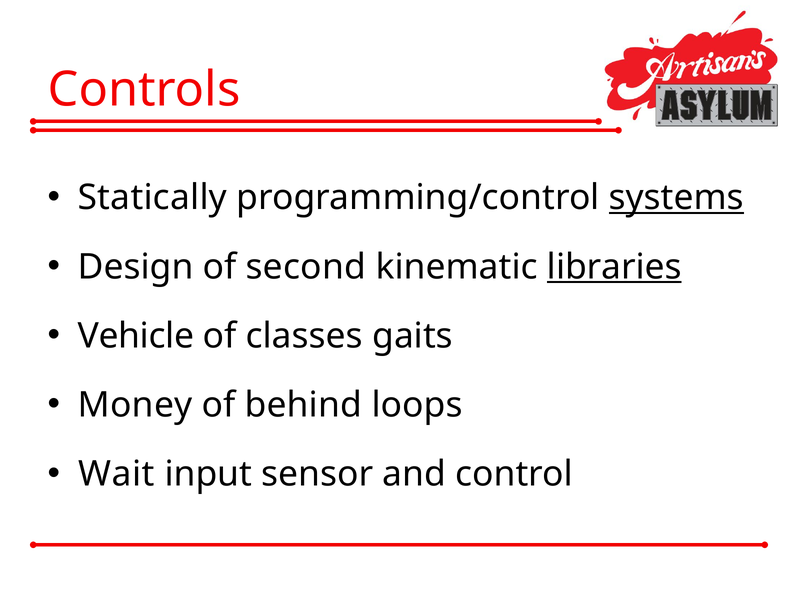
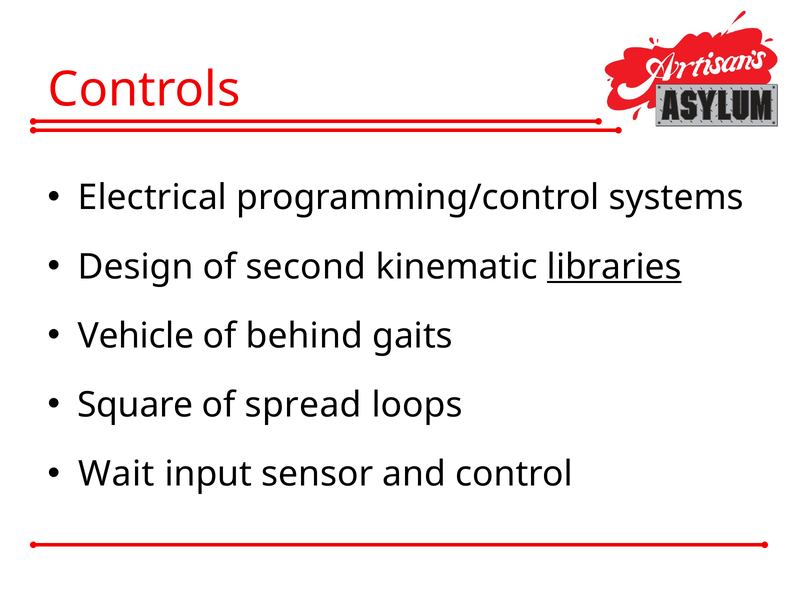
Statically: Statically -> Electrical (152, 198)
systems underline: present -> none (676, 198)
classes: classes -> behind (304, 336)
Money: Money -> Square (135, 405)
behind: behind -> spread (303, 405)
